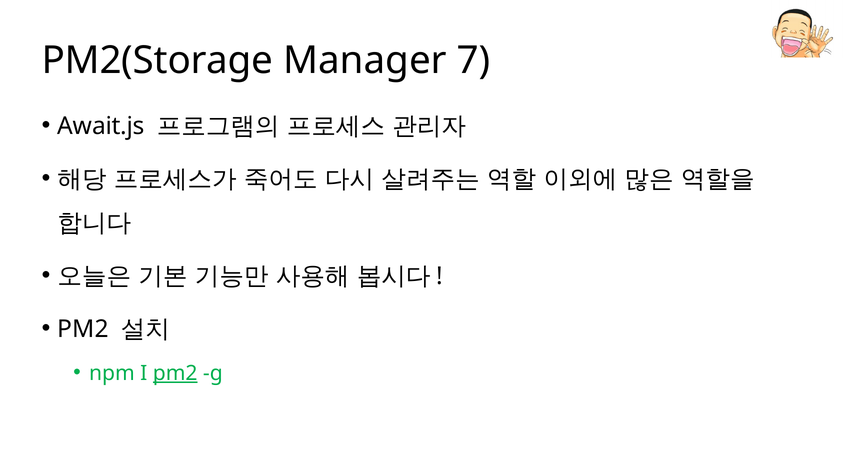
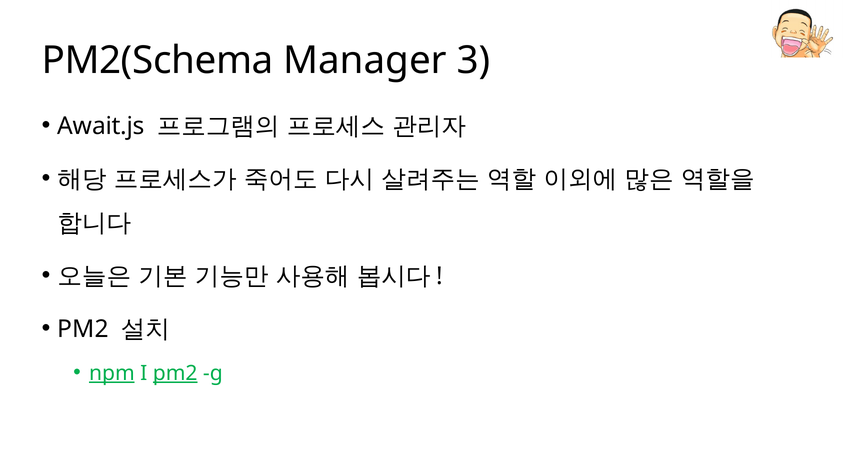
PM2(Storage: PM2(Storage -> PM2(Schema (158, 60)
7: 7 -> 3 (474, 60)
npm underline: none -> present (112, 373)
